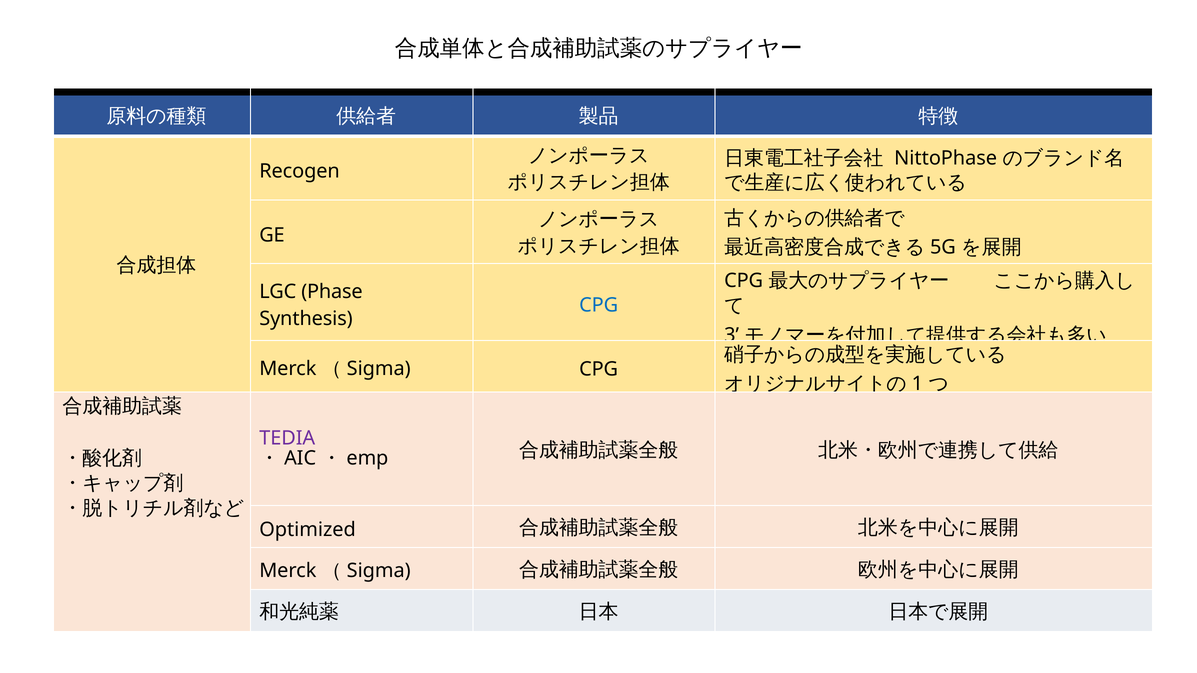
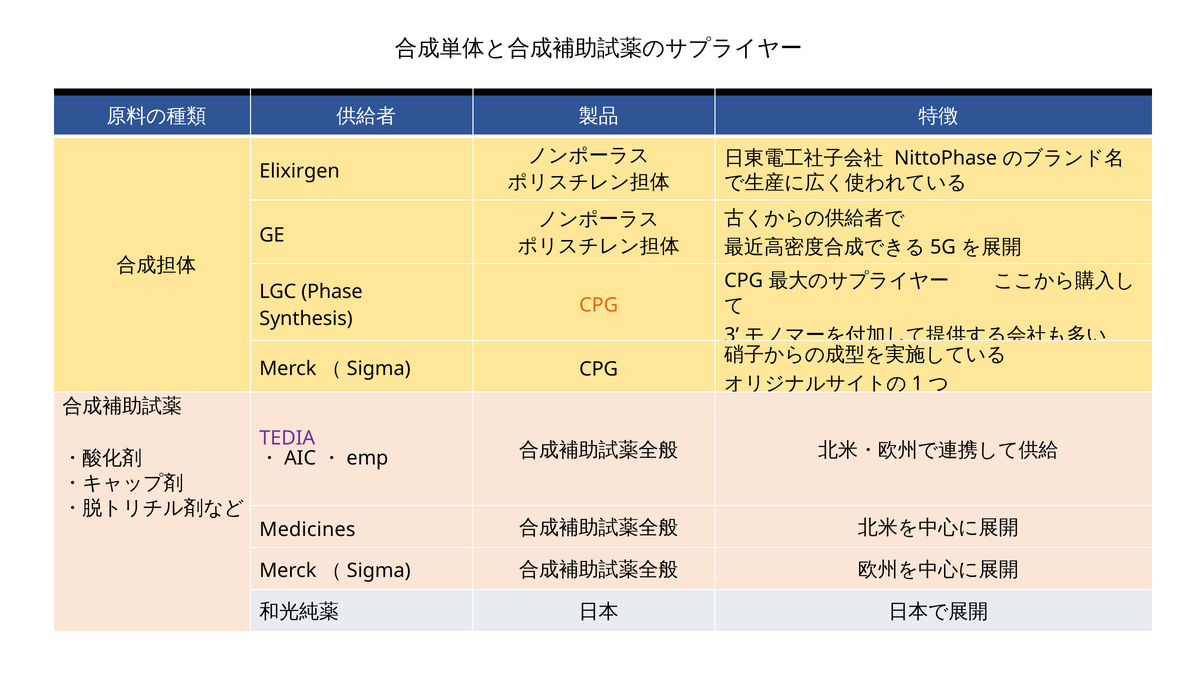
Recogen: Recogen -> Elixirgen (300, 171)
CPG colour: blue -> orange (599, 305)
Optimized: Optimized -> Medicines (307, 530)
